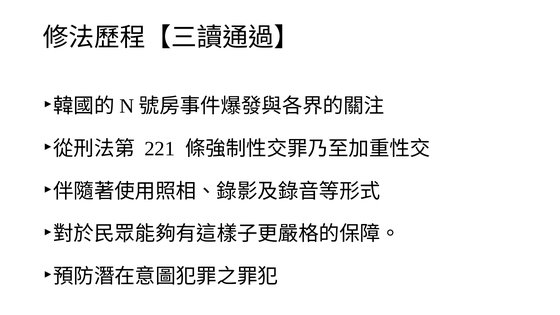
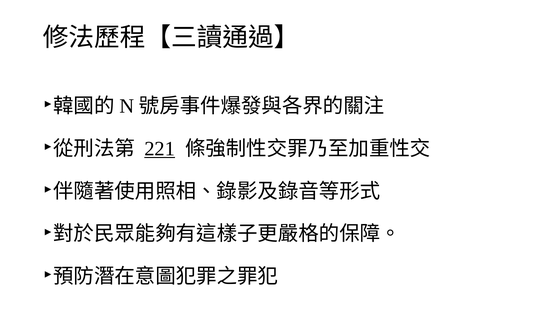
221 underline: none -> present (160, 149)
